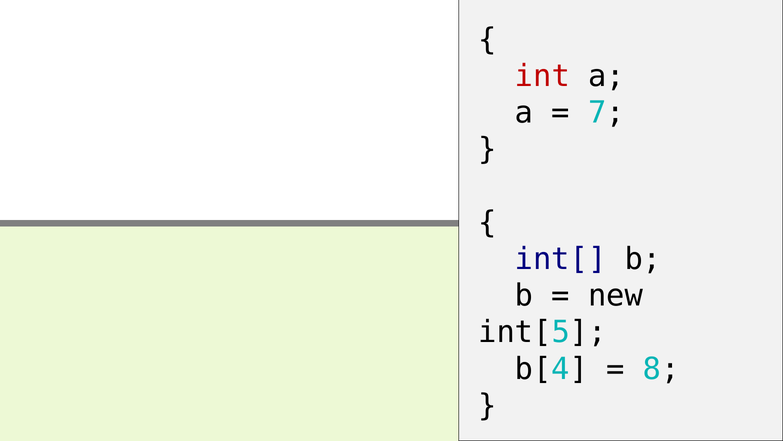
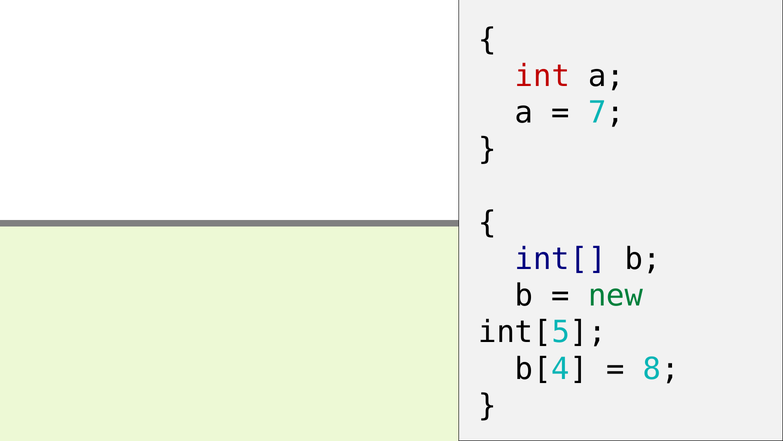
new colour: black -> green (616, 295)
